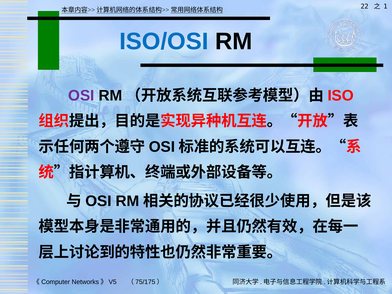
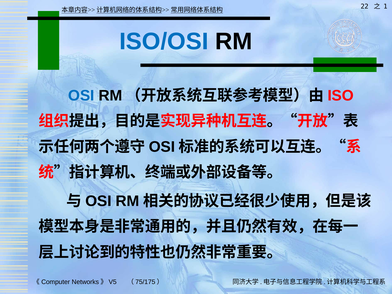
OSI colour: purple -> blue (81, 96)
